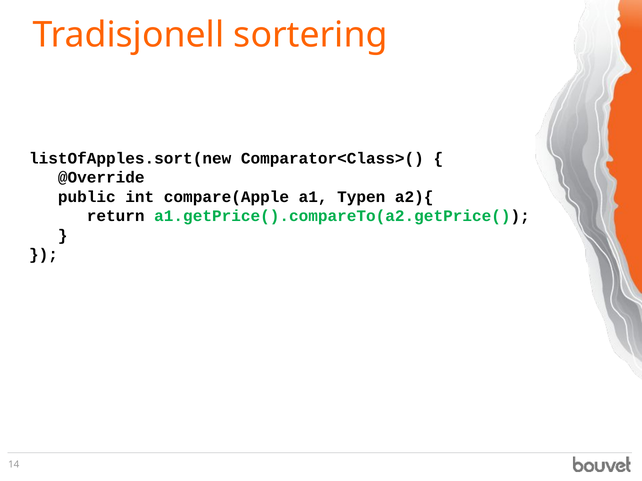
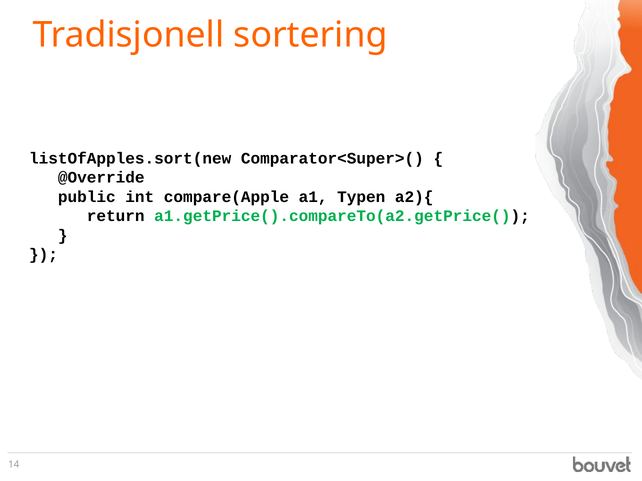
Comparator<Class>(: Comparator<Class>( -> Comparator<Super>( (332, 159)
